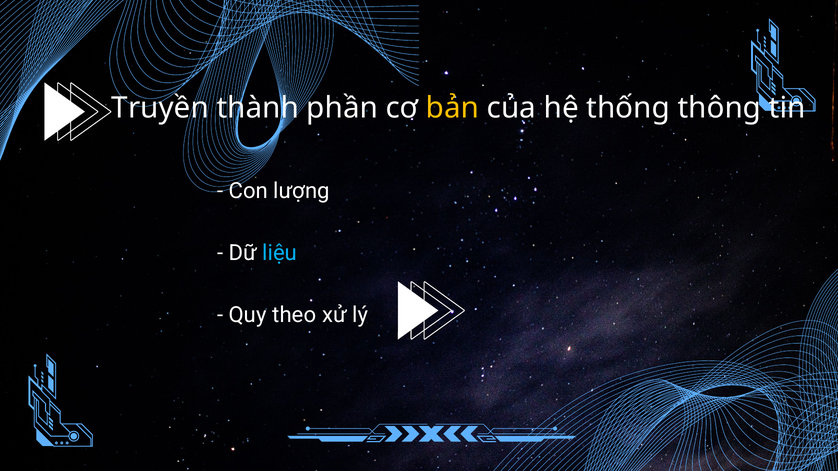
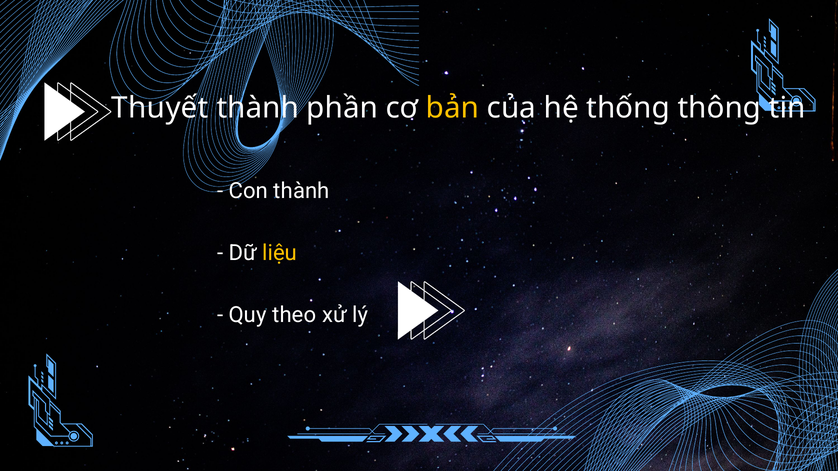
Truyền: Truyền -> Thuyết (160, 108)
Con lượng: lượng -> thành (302, 191)
liệu colour: light blue -> yellow (280, 253)
